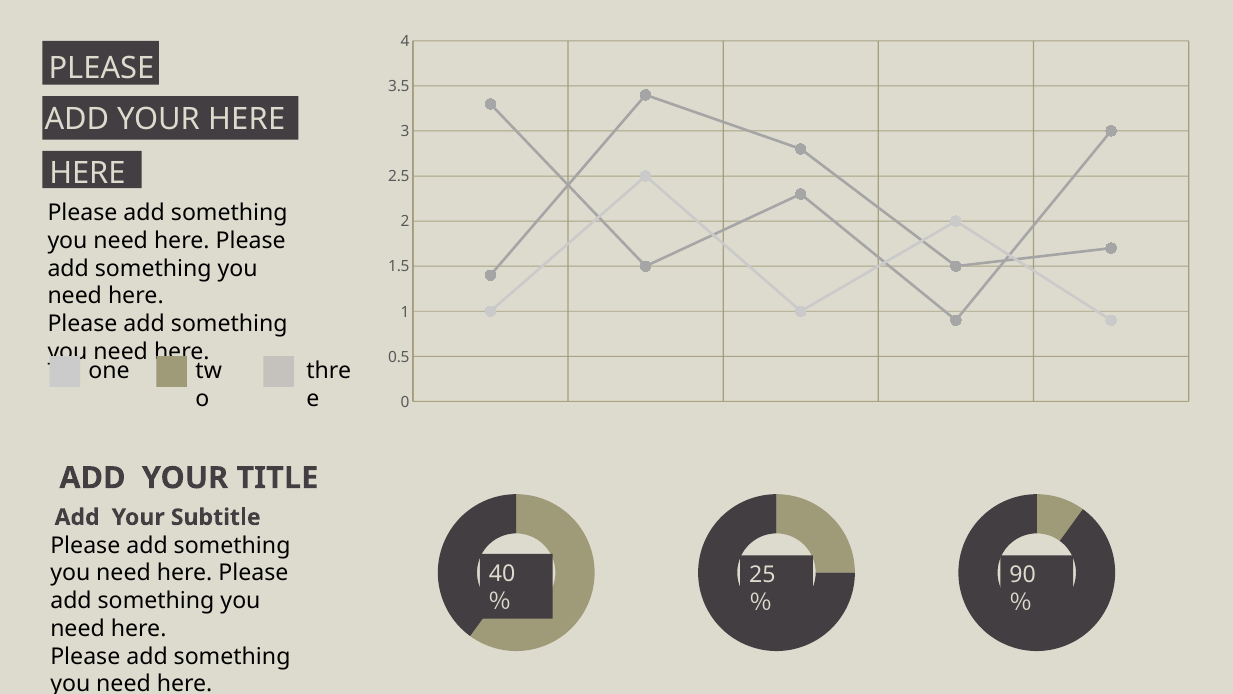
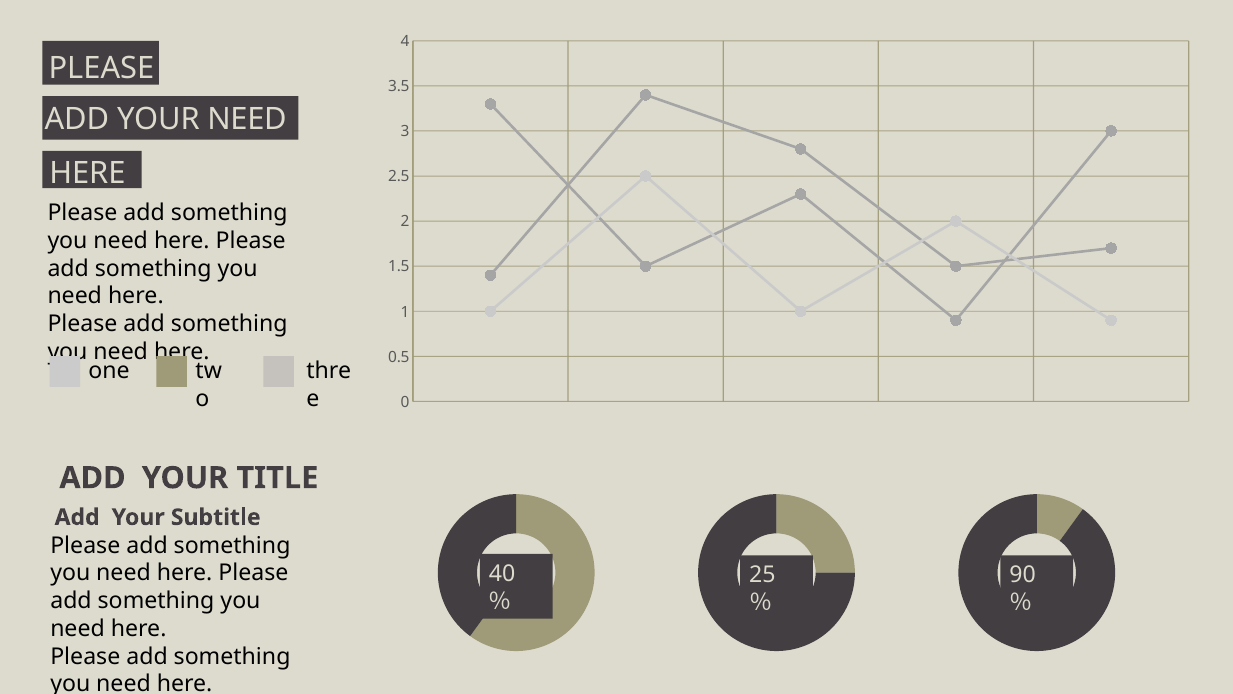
YOUR HERE: HERE -> NEED (247, 119)
